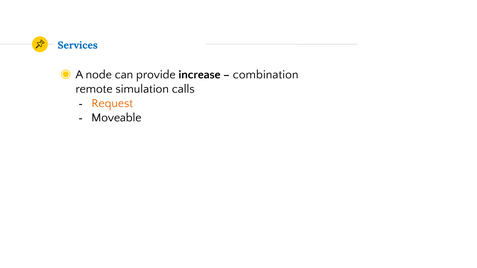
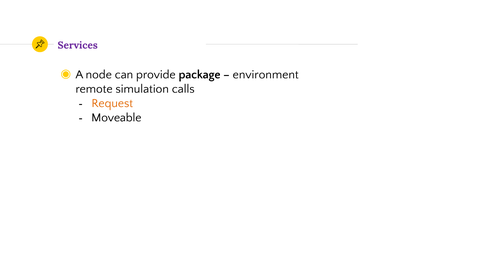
Services colour: blue -> purple (78, 45)
increase: increase -> package (200, 75)
combination: combination -> environment (266, 75)
